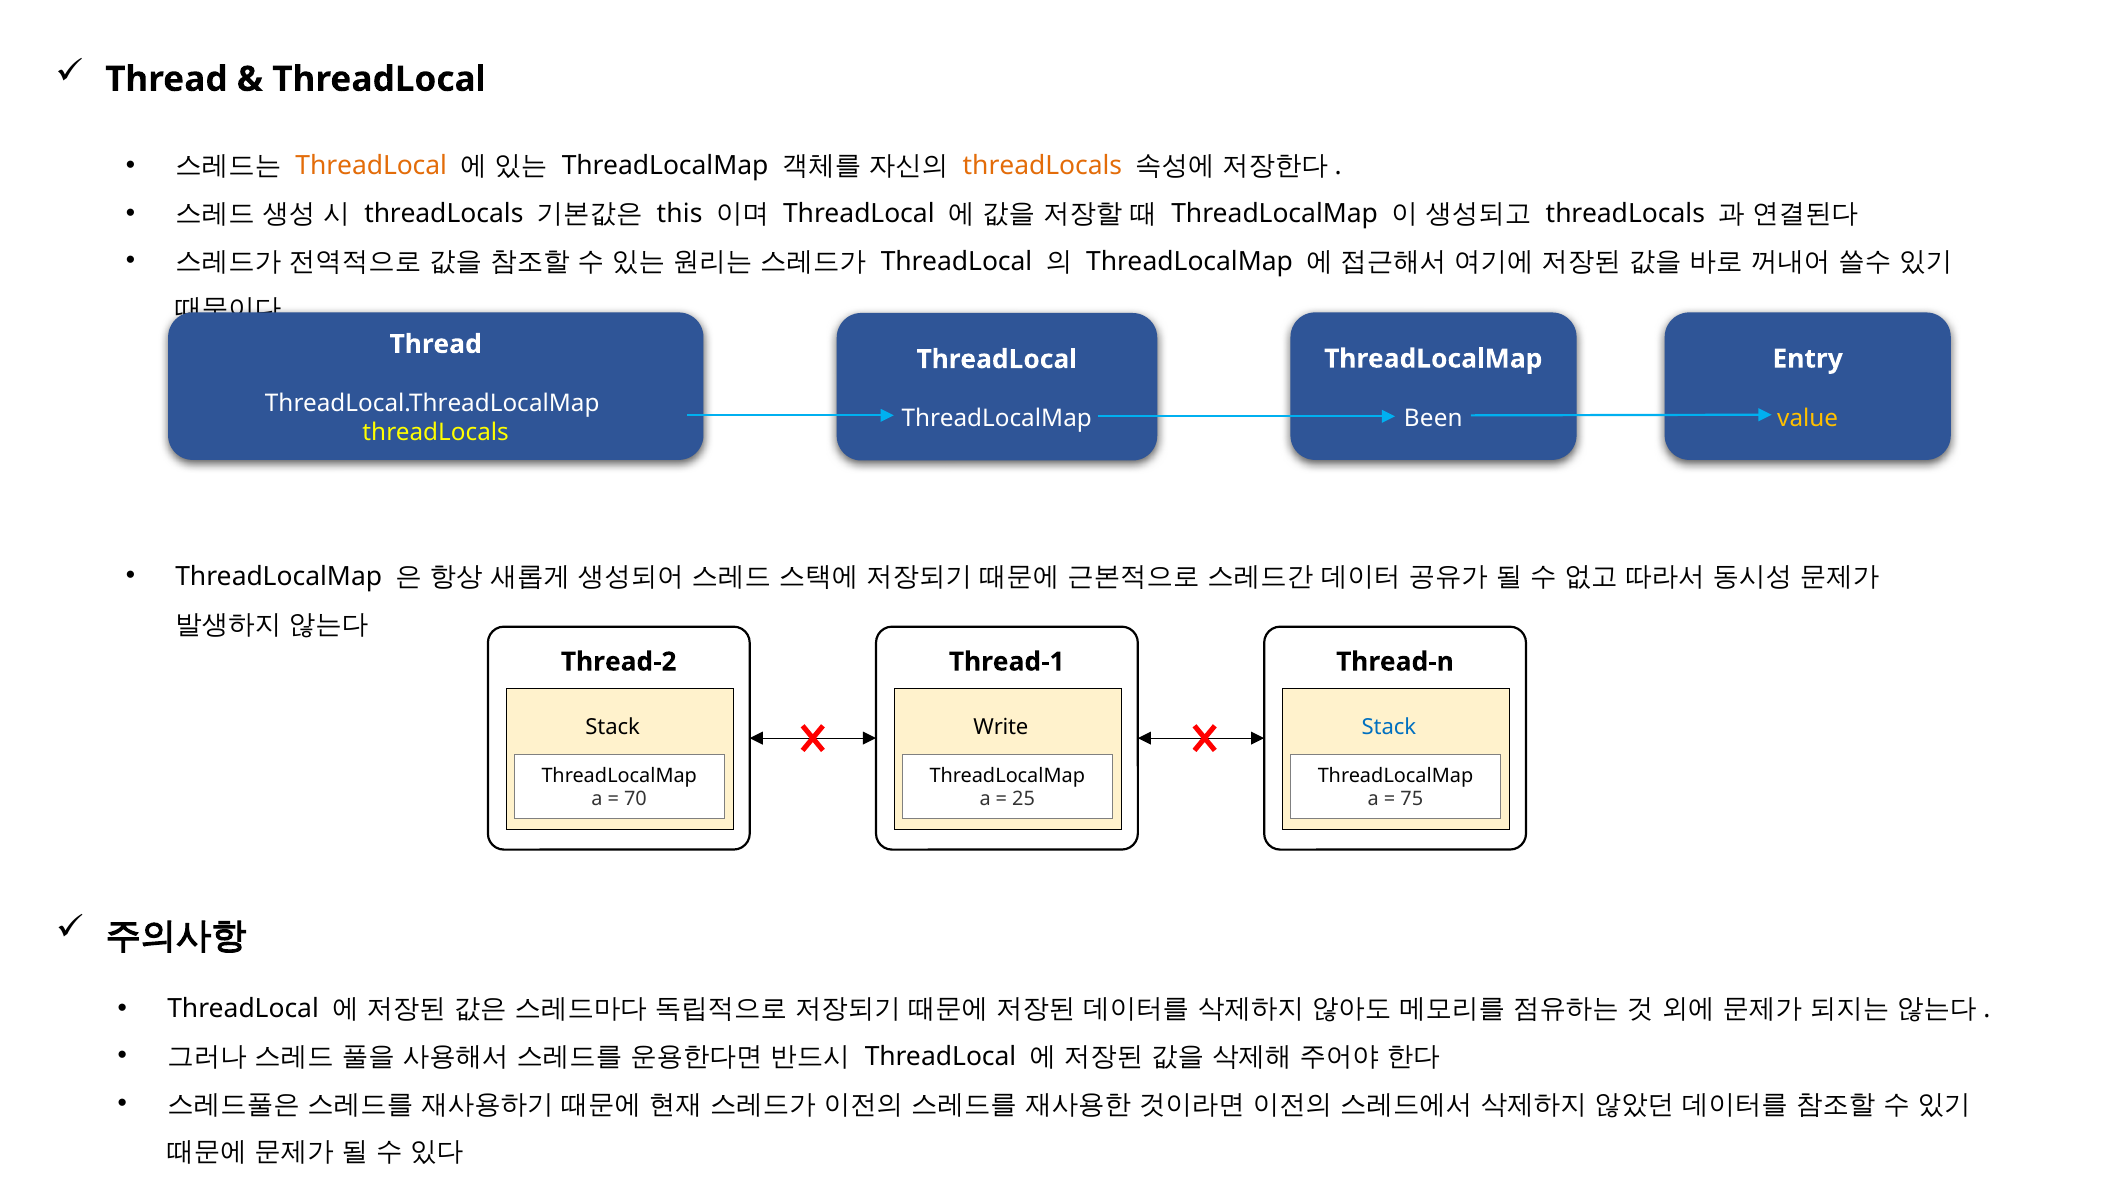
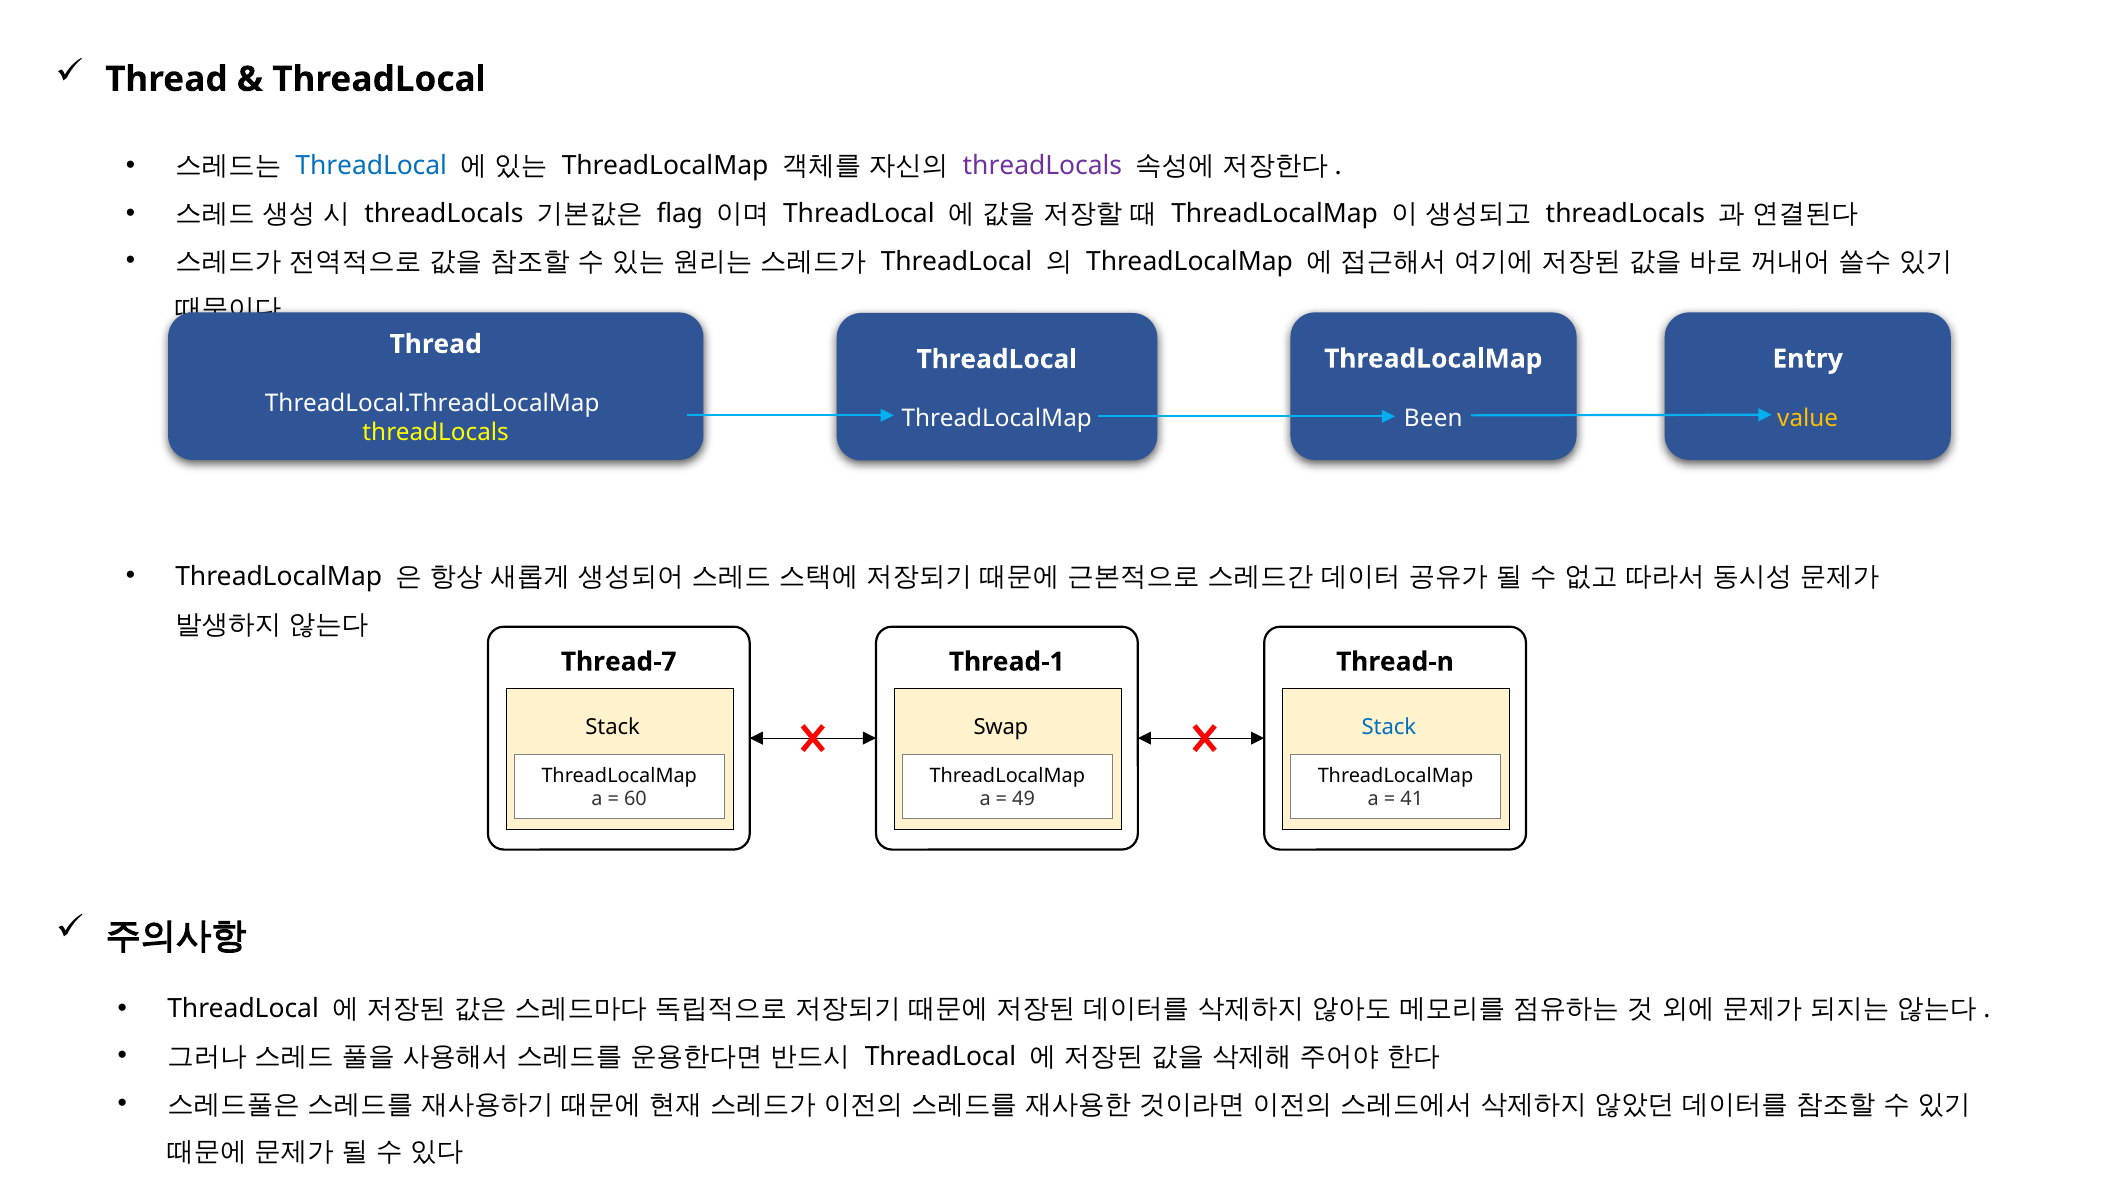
ThreadLocal colour: orange -> blue (371, 166)
threadLocals colour: orange -> purple (1042, 166)
this: this -> flag (680, 214)
Thread-2: Thread-2 -> Thread-7 (619, 662)
Write: Write -> Swap (1001, 727)
70: 70 -> 60 (635, 799)
25: 25 -> 49 (1024, 799)
75: 75 -> 41 (1412, 799)
